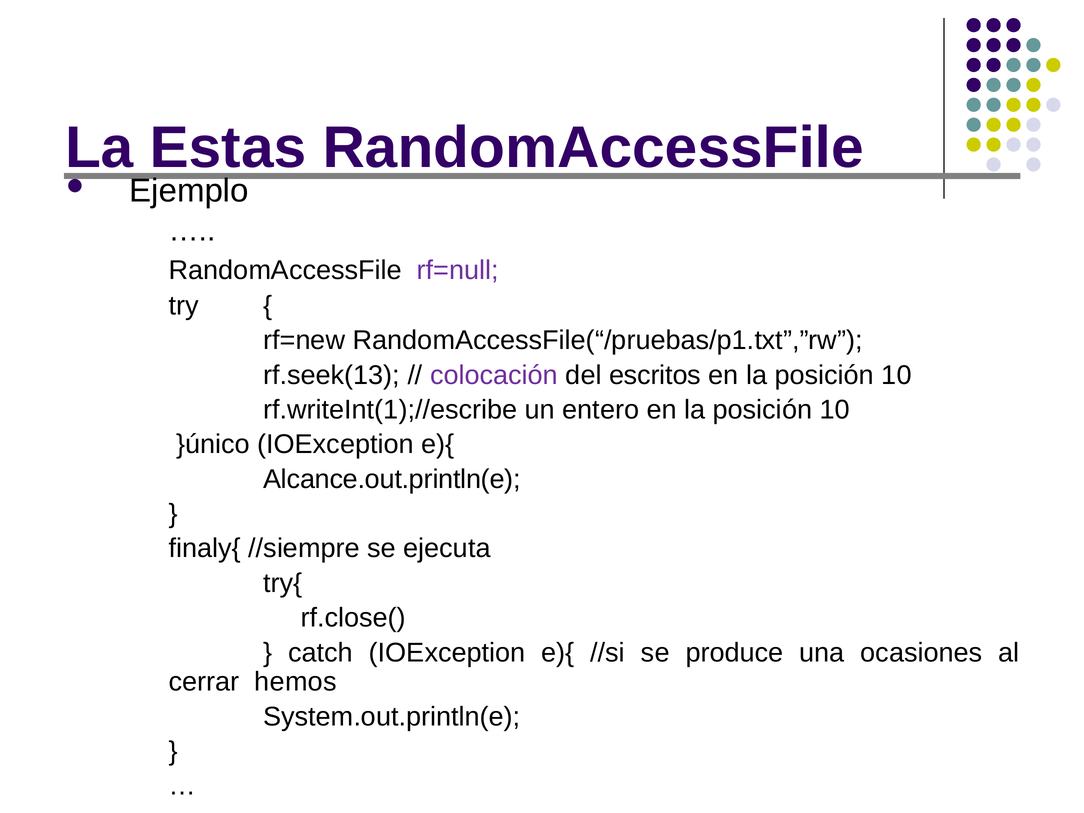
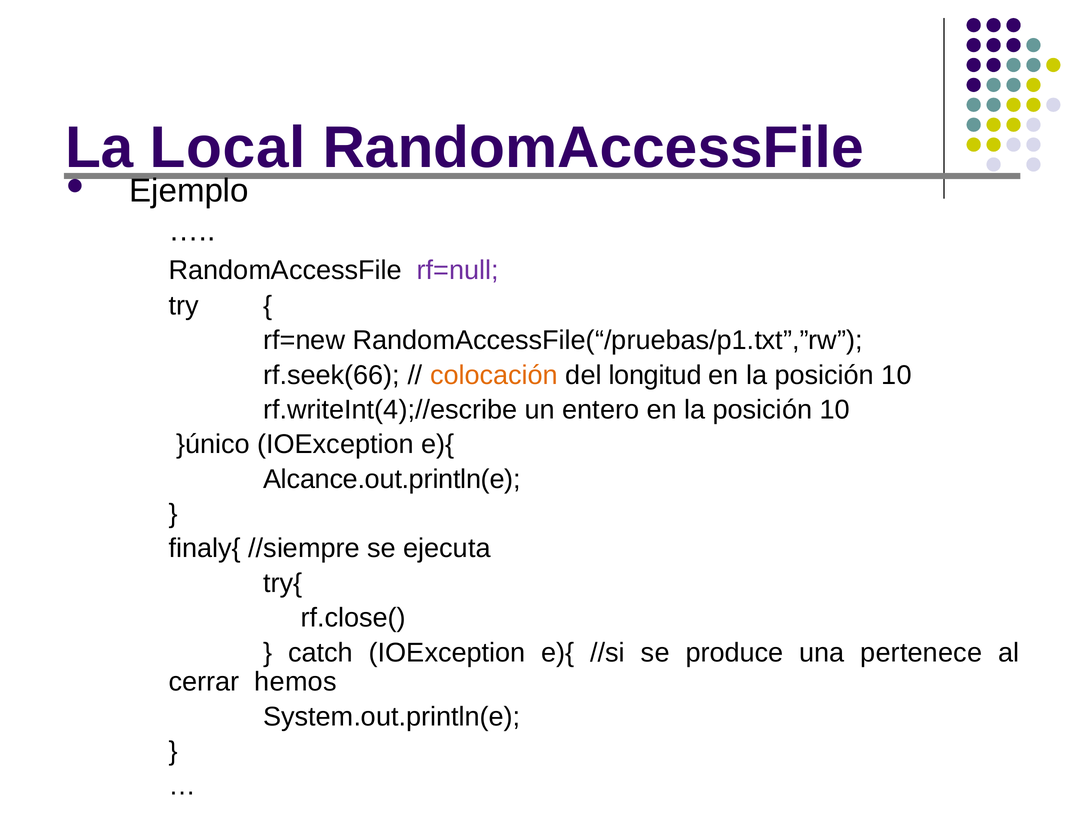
Estas: Estas -> Local (228, 148)
rf.seek(13: rf.seek(13 -> rf.seek(66 (332, 375)
colocación colour: purple -> orange (494, 375)
escritos: escritos -> longitud (655, 375)
rf.writeInt(1);//escribe: rf.writeInt(1);//escribe -> rf.writeInt(4);//escribe (390, 410)
ocasiones: ocasiones -> pertenece (921, 653)
